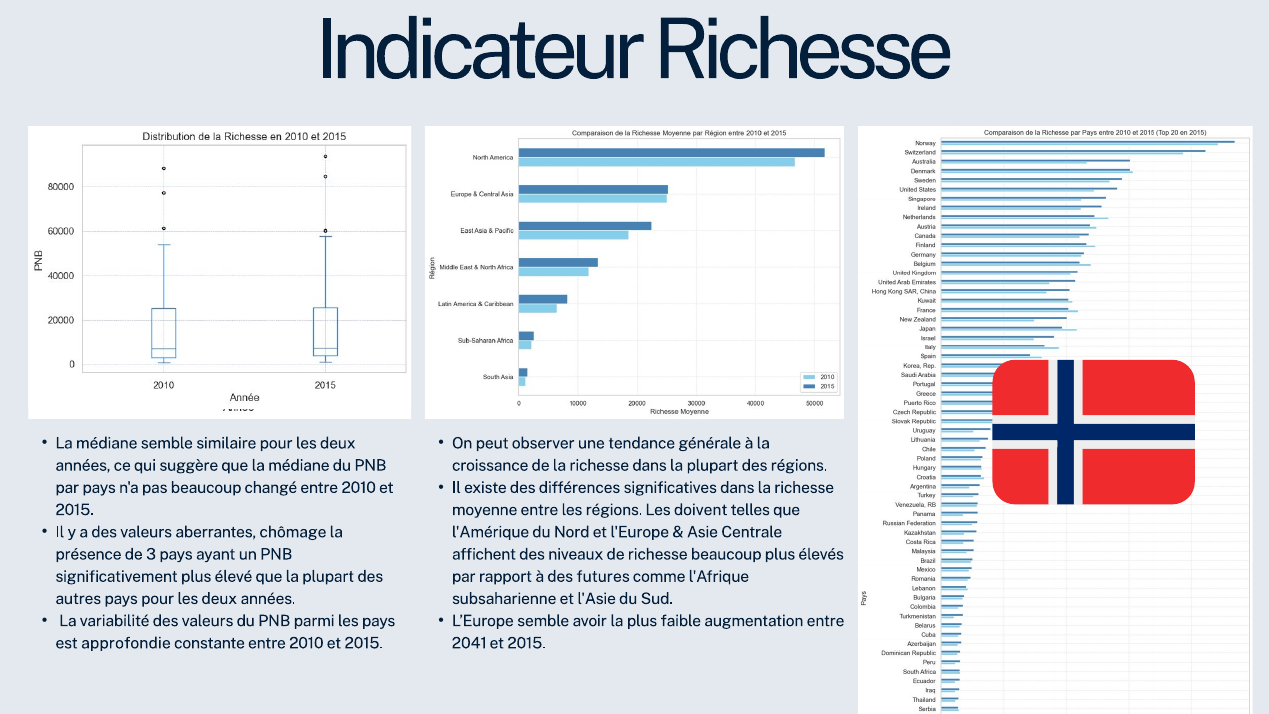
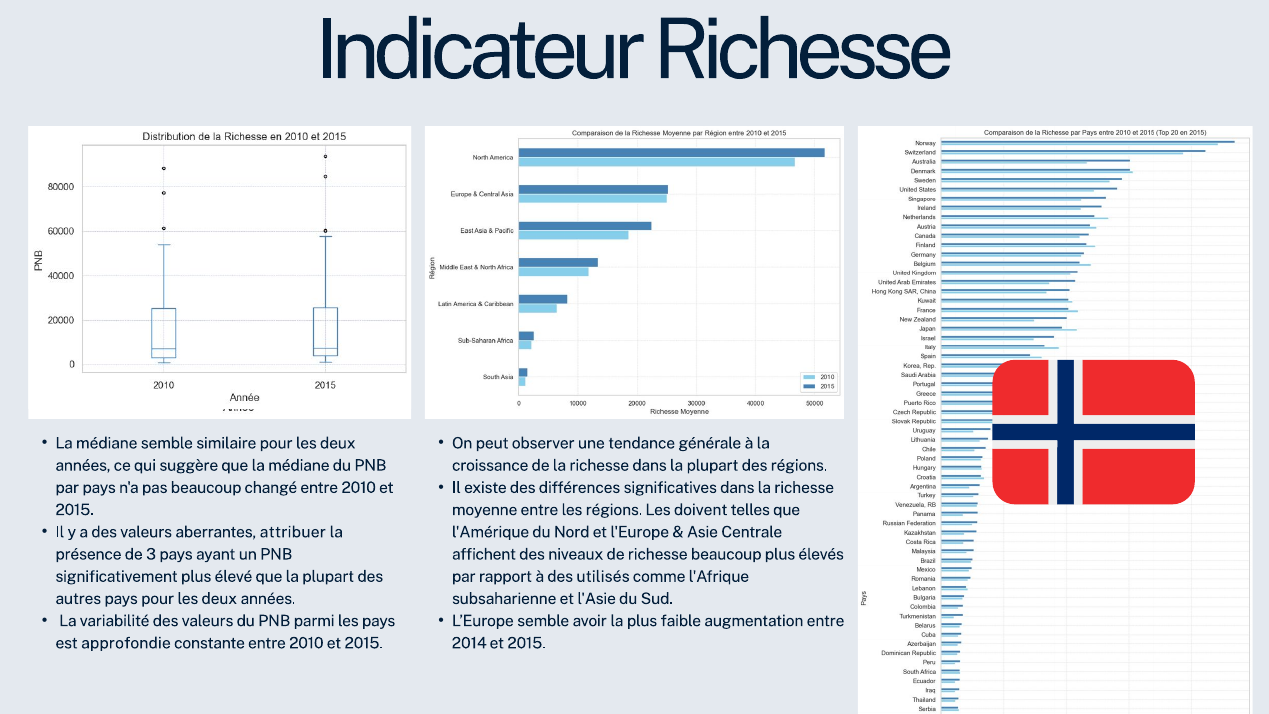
chômage: chômage -> attribuer (293, 532)
futures: futures -> utilisés (603, 576)
2041: 2041 -> 2014 (469, 643)
